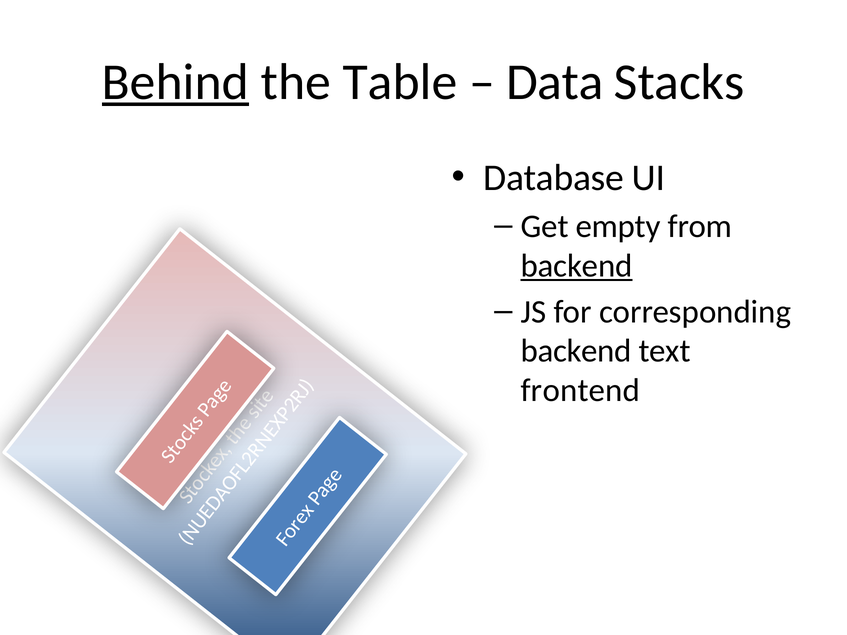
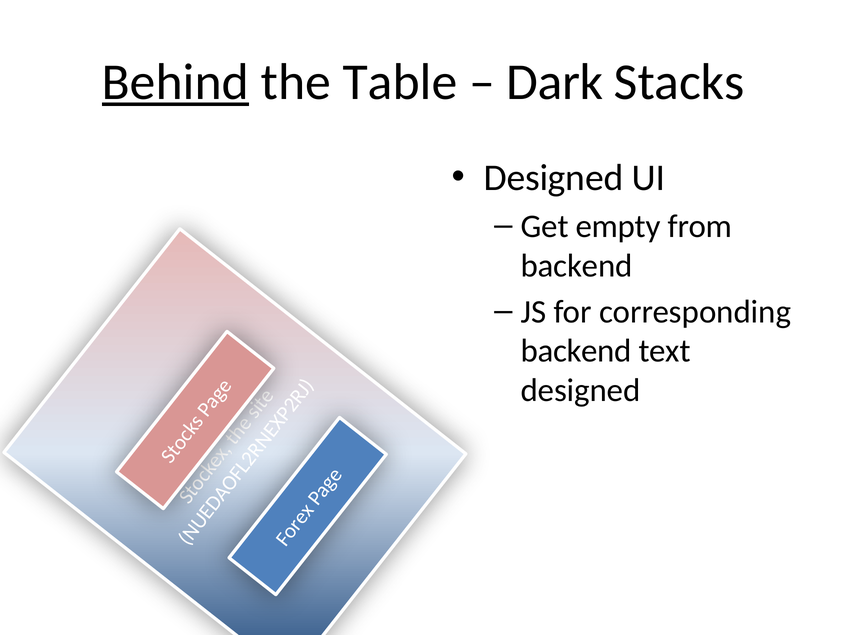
Data: Data -> Dark (555, 82)
Database: Database -> Designed (553, 178)
backend underline: present -> none (577, 266)
frontend: frontend -> designed (581, 391)
